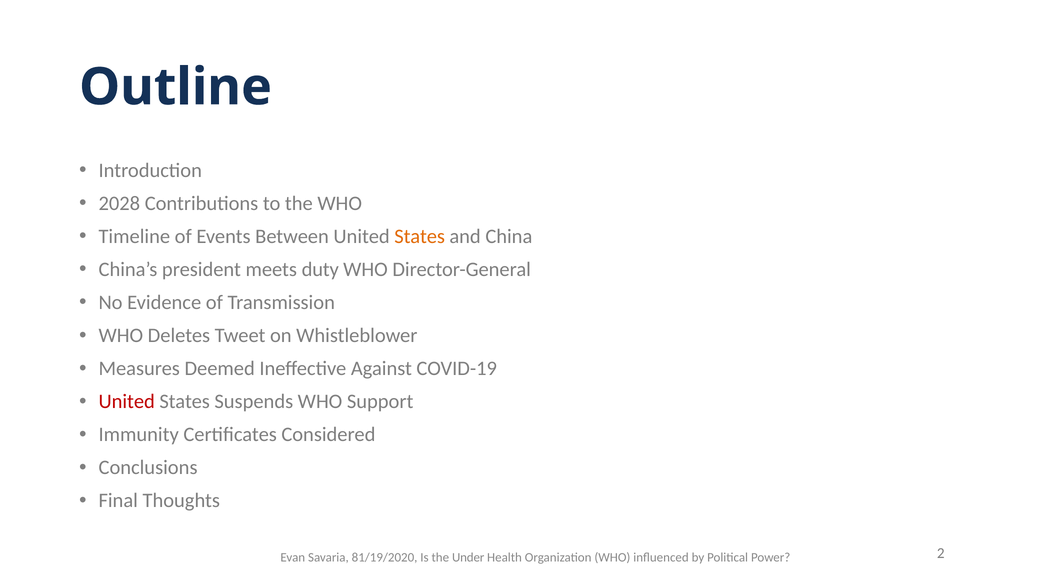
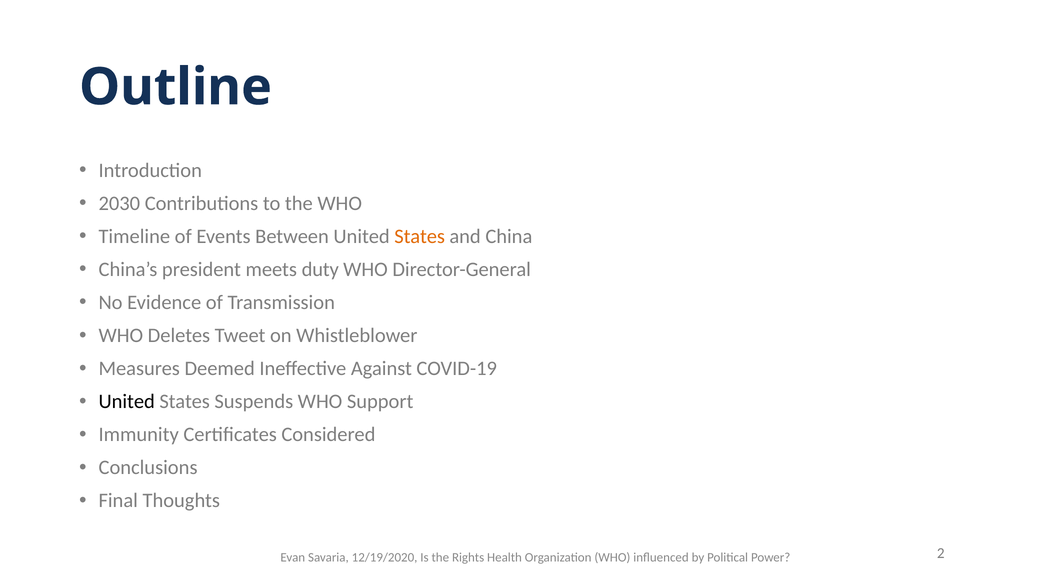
2028: 2028 -> 2030 (119, 203)
United colour: red -> black (127, 401)
81/19/2020: 81/19/2020 -> 12/19/2020 (385, 557)
Under: Under -> Rights (468, 557)
